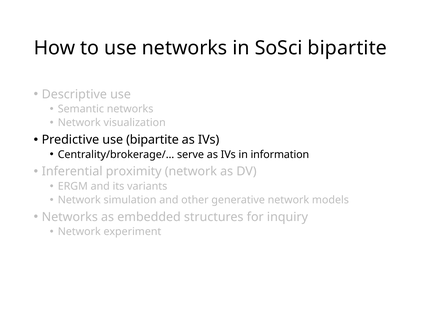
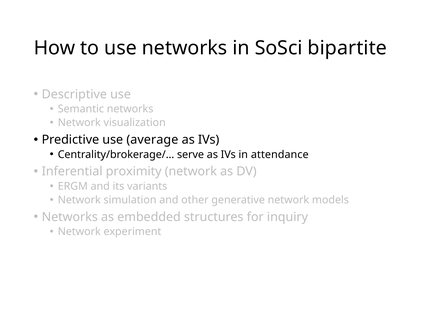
use bipartite: bipartite -> average (152, 140)
information: information -> attendance (280, 155)
